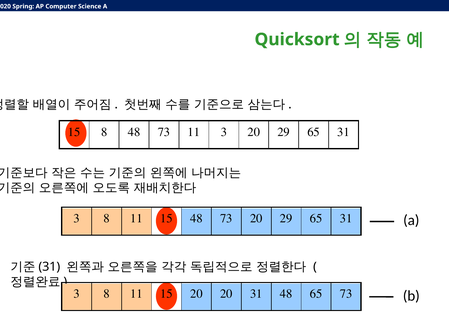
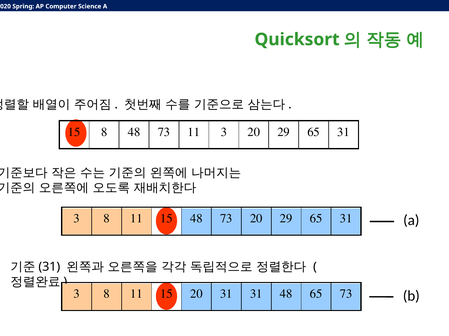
20 20: 20 -> 31 (226, 294)
